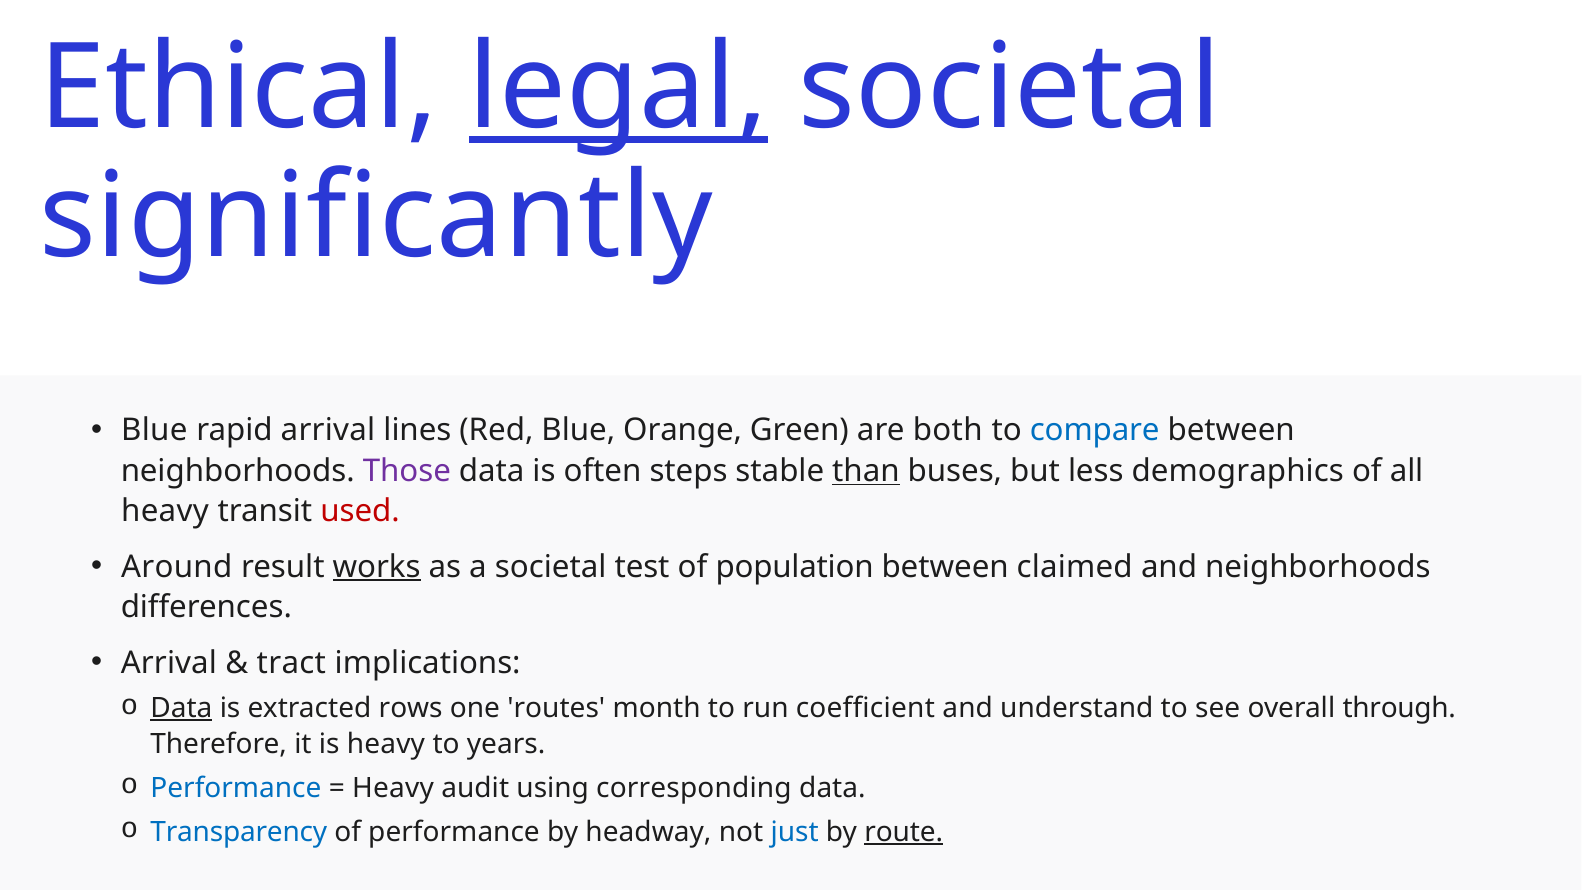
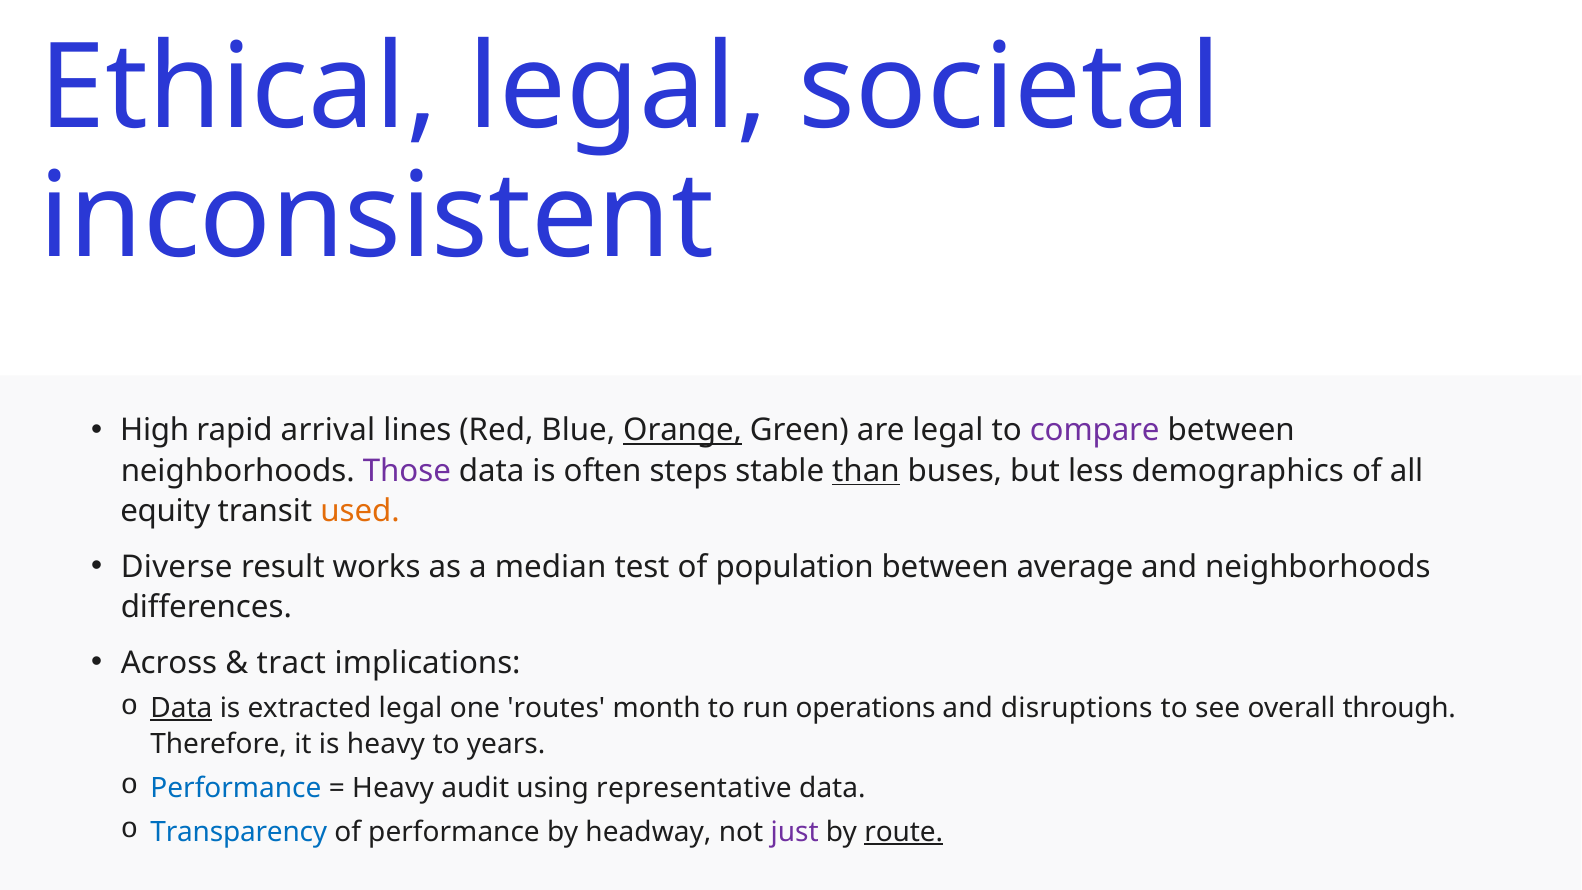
legal underline: present -> none (618, 89)
significantly: significantly -> inconsistent (377, 217)
Blue: Blue -> High (155, 430)
Orange underline: none -> present (683, 430)
are both: both -> legal (948, 430)
compare colour: blue -> purple (1095, 430)
heavy: heavy -> equity (165, 511)
used colour: red -> orange (360, 511)
Around: Around -> Diverse (177, 567)
works underline: present -> none (377, 567)
a societal: societal -> median (551, 567)
claimed: claimed -> average (1075, 567)
Arrival: Arrival -> Across (169, 663)
extracted rows: rows -> legal (411, 708)
coefficient: coefficient -> operations (866, 708)
understand: understand -> disruptions (1077, 708)
corresponding: corresponding -> representative (694, 788)
just colour: blue -> purple (795, 832)
